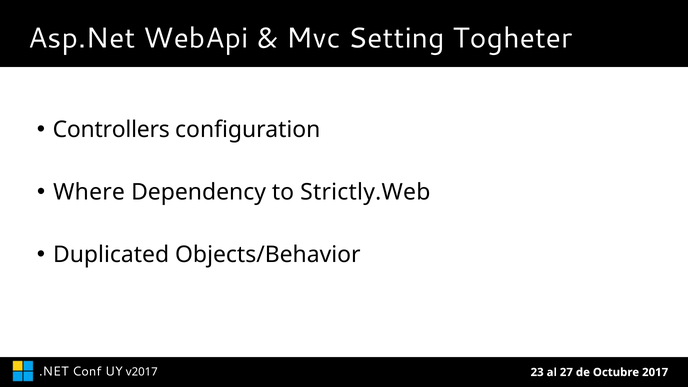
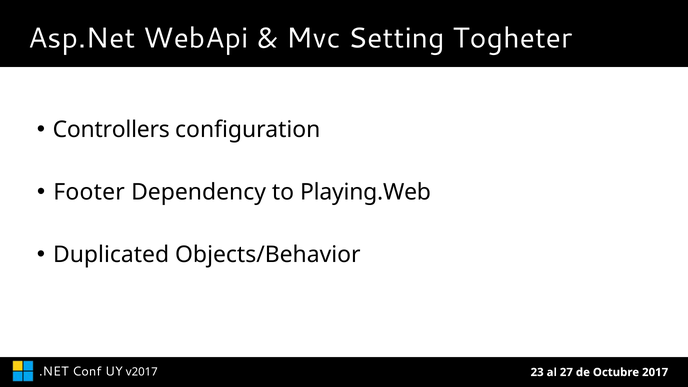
Where: Where -> Footer (89, 192)
Strictly.Web: Strictly.Web -> Playing.Web (366, 192)
